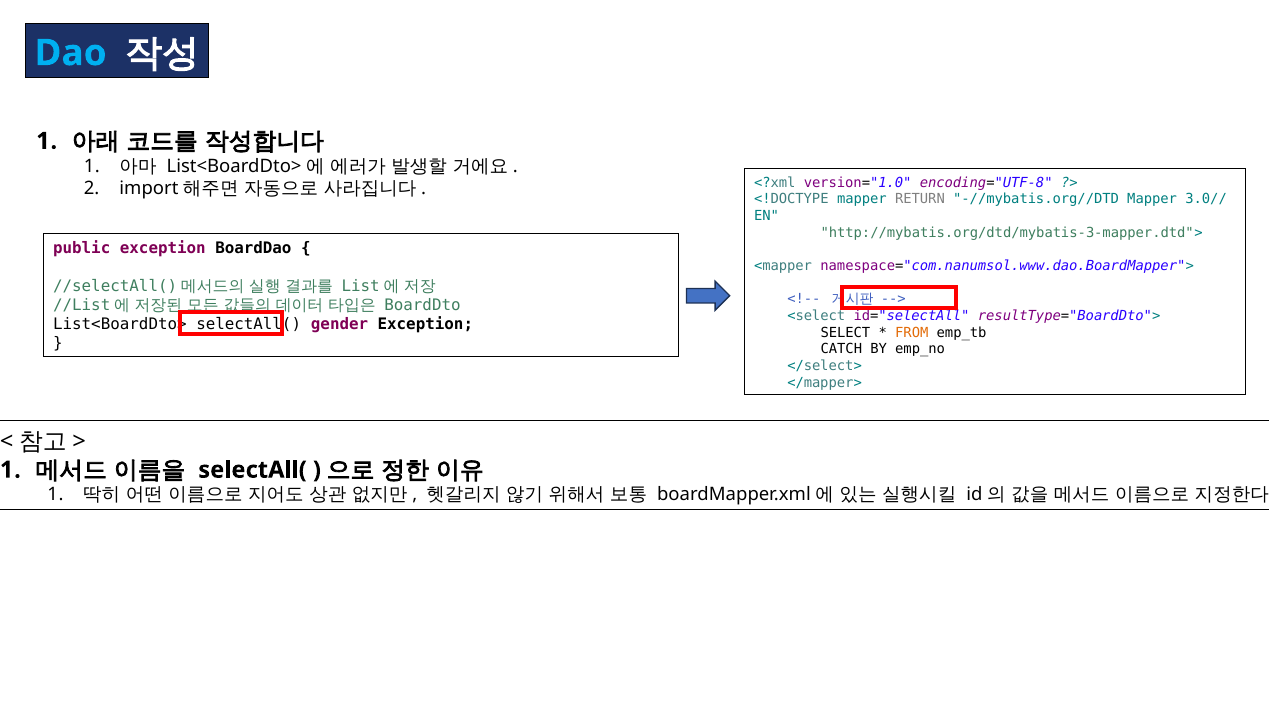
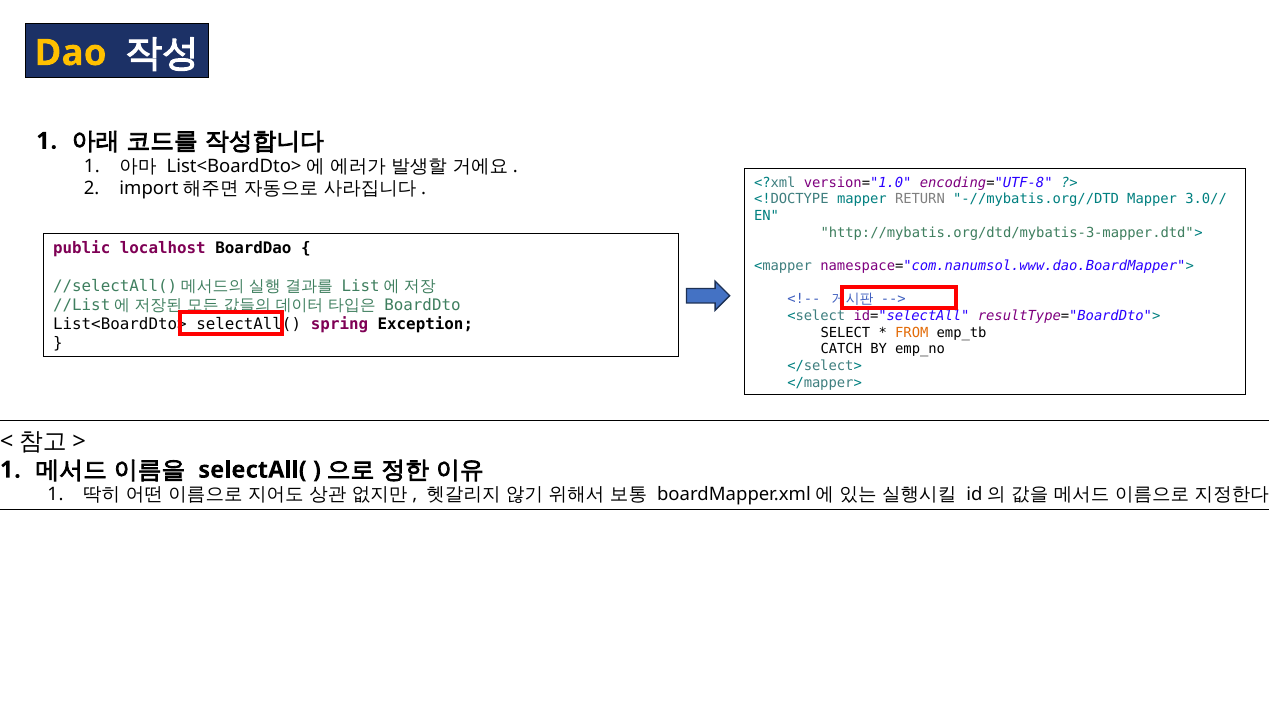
Dao colour: light blue -> yellow (71, 53)
public exception: exception -> localhost (163, 248)
gender: gender -> spring (340, 325)
